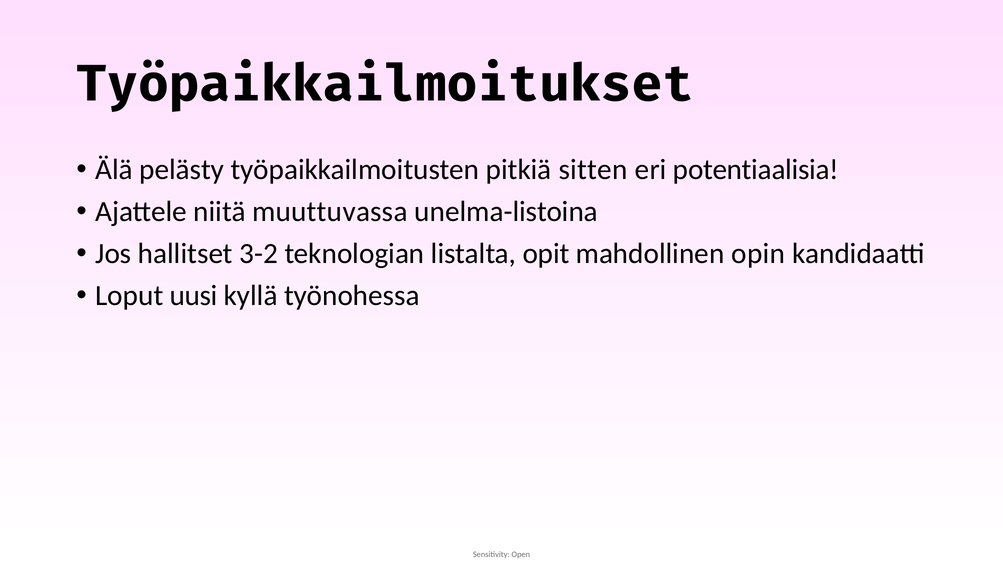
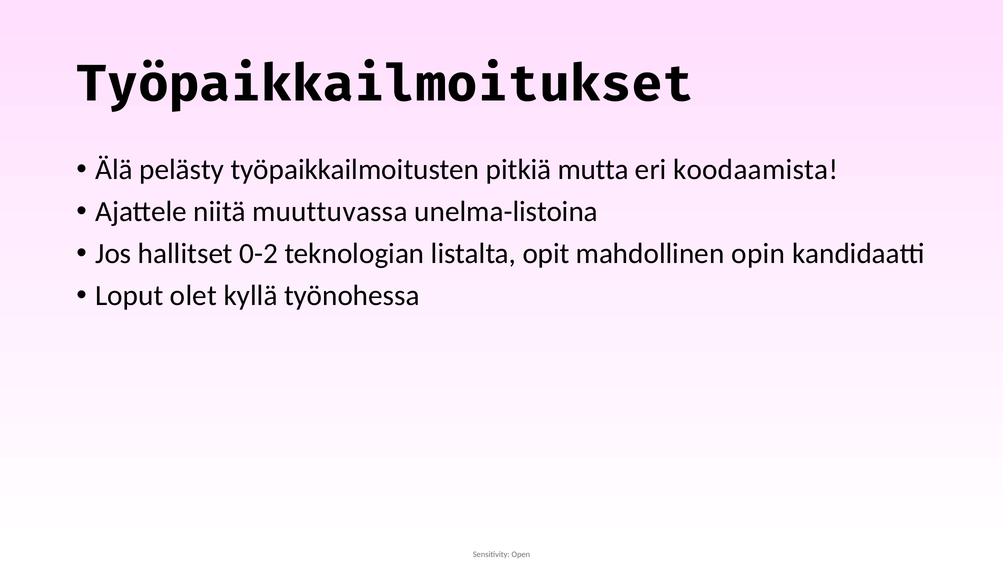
sitten: sitten -> mutta (593, 170)
potentiaalisia: potentiaalisia -> koodaamista (756, 170)
3-2: 3-2 -> 0-2 (259, 254)
uusi: uusi -> olet (193, 296)
